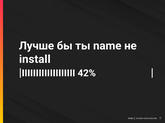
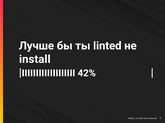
name: name -> linted (107, 46)
